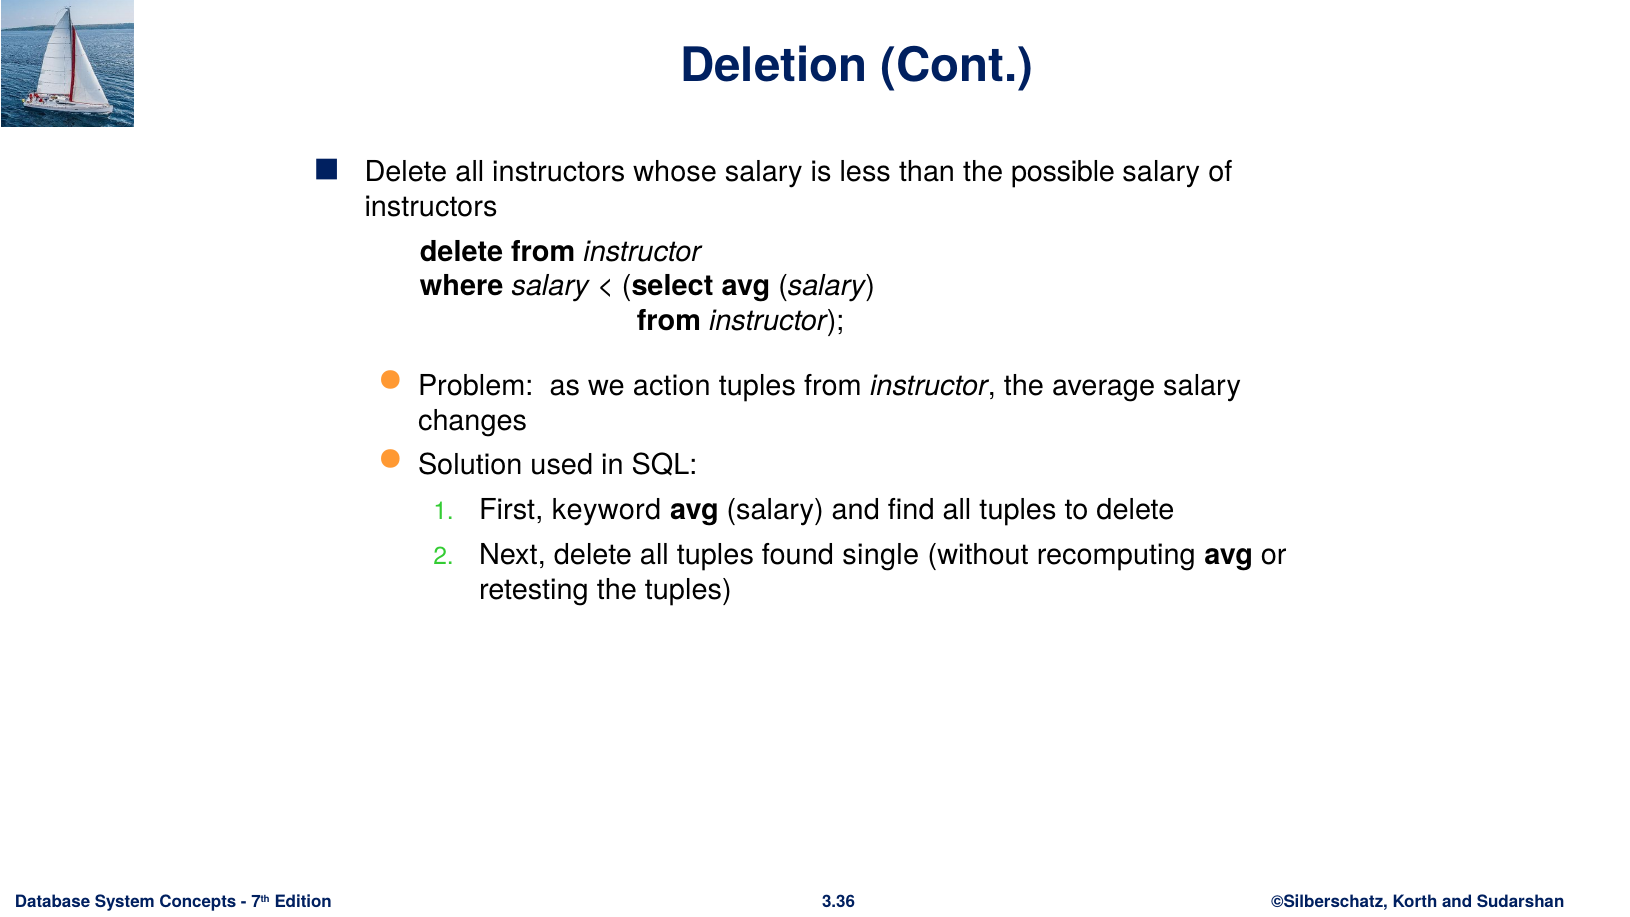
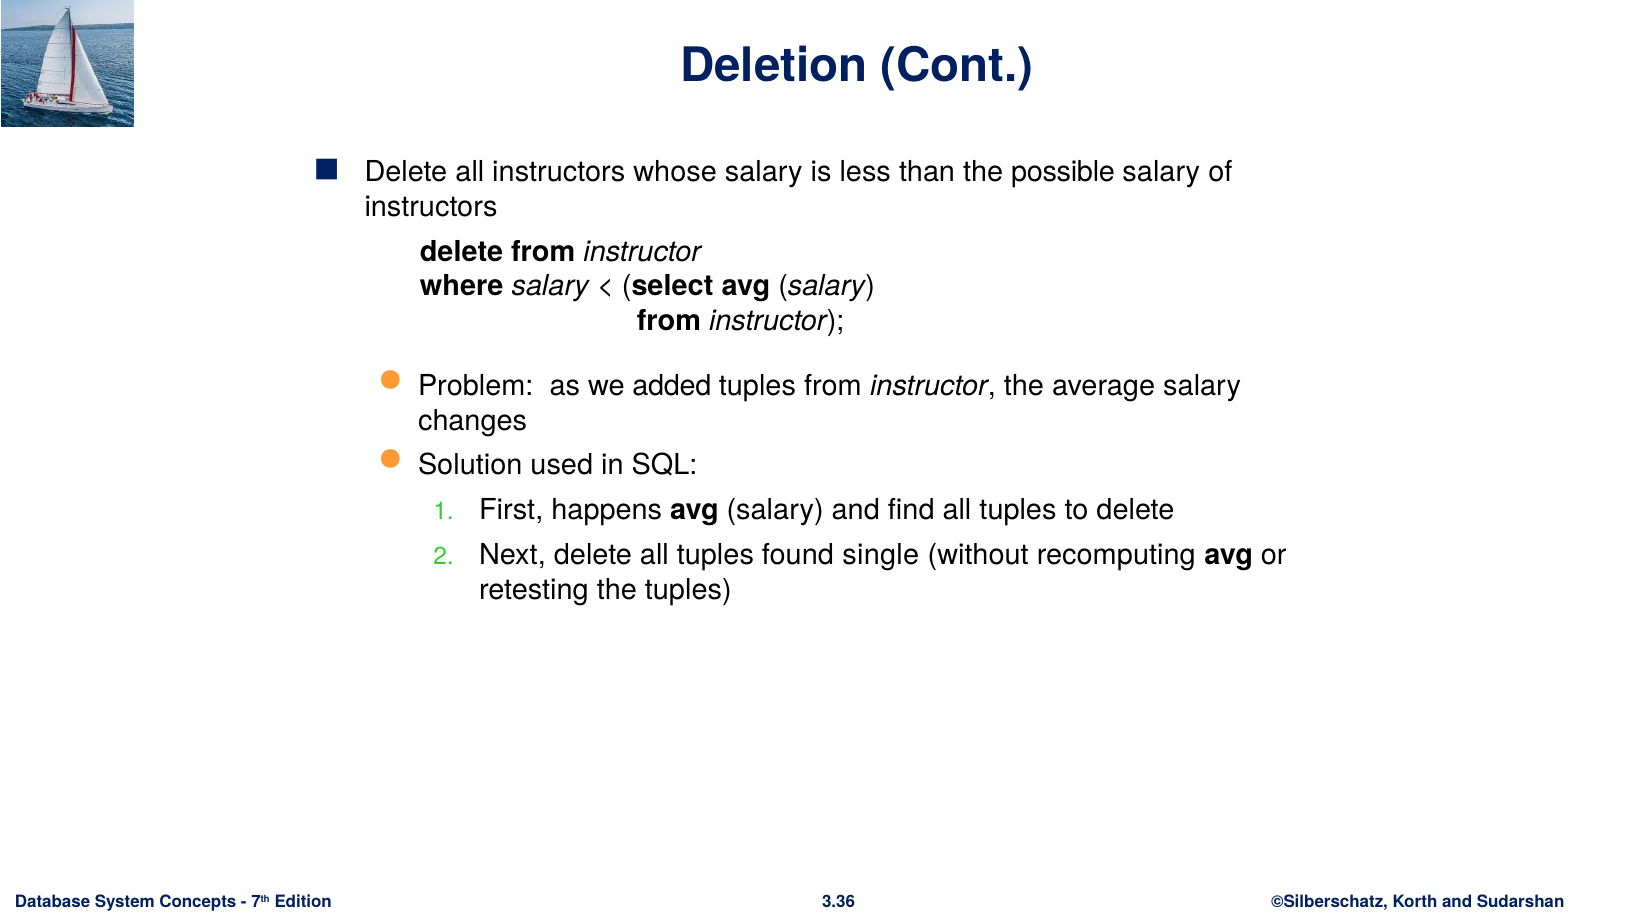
action: action -> added (672, 386)
keyword: keyword -> happens (607, 510)
